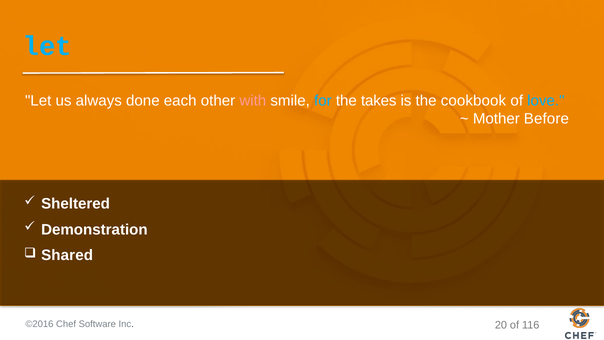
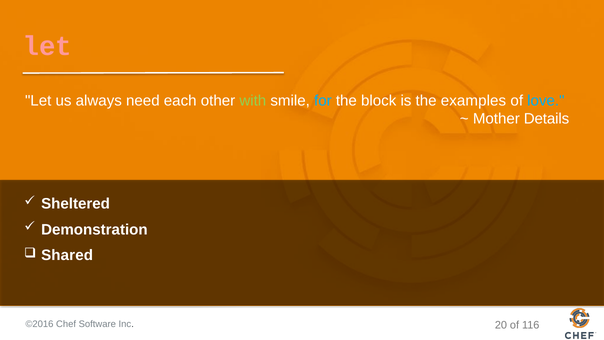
let colour: light blue -> pink (47, 46)
done: done -> need (143, 101)
with colour: pink -> light green (253, 101)
takes: takes -> block (379, 101)
cookbook: cookbook -> examples (473, 101)
Before: Before -> Details (547, 119)
